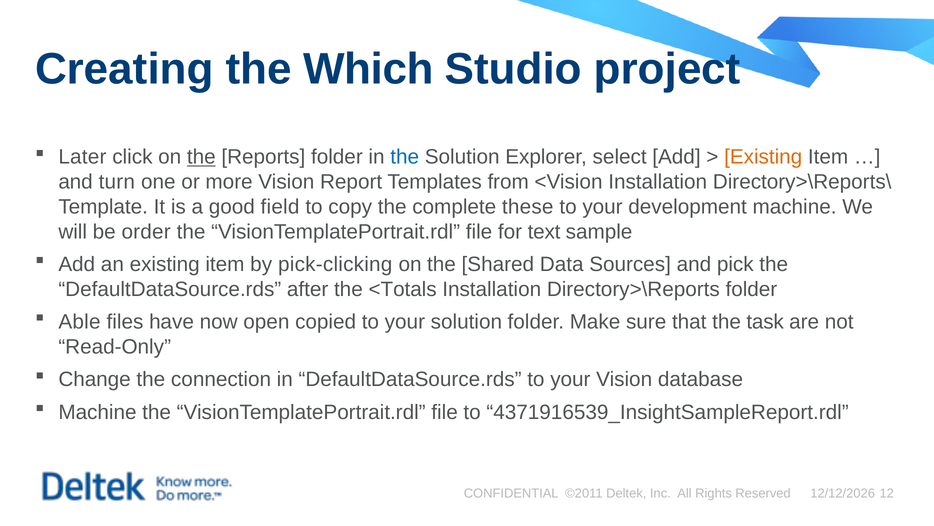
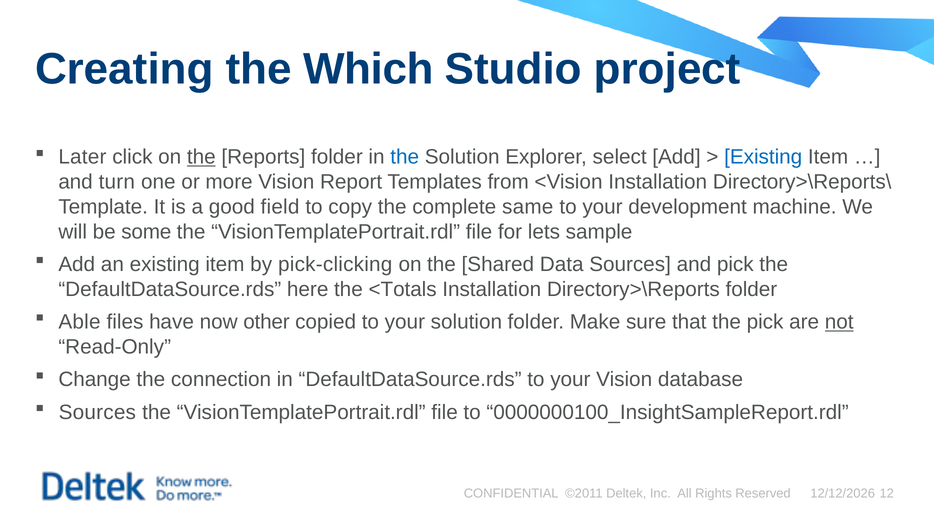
Existing colour: orange -> blue (763, 157)
these: these -> same (528, 207)
order: order -> some (146, 231)
text: text -> lets (544, 231)
after: after -> here (308, 289)
open: open -> other (266, 322)
the task: task -> pick (765, 322)
not underline: none -> present (839, 322)
Machine: Machine -> Sources (97, 412)
4371916539_InsightSampleReport.rdl: 4371916539_InsightSampleReport.rdl -> 0000000100_InsightSampleReport.rdl (668, 412)
